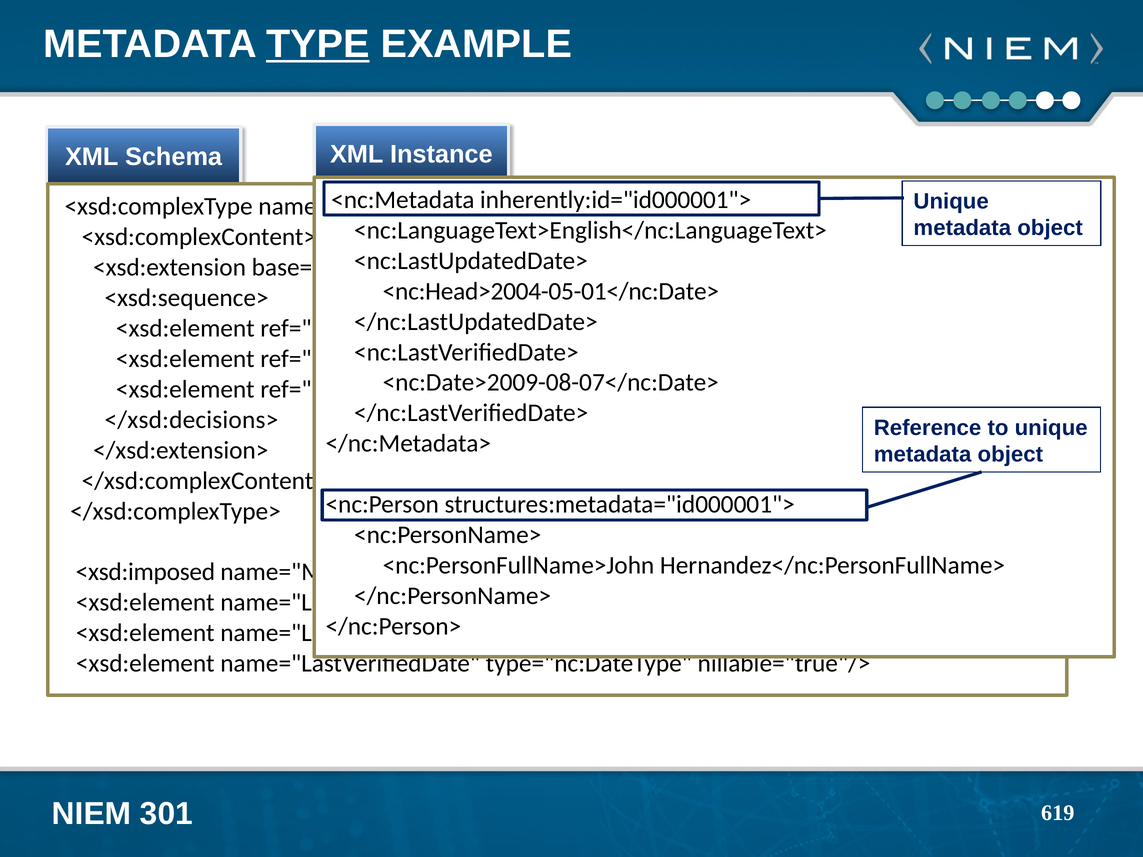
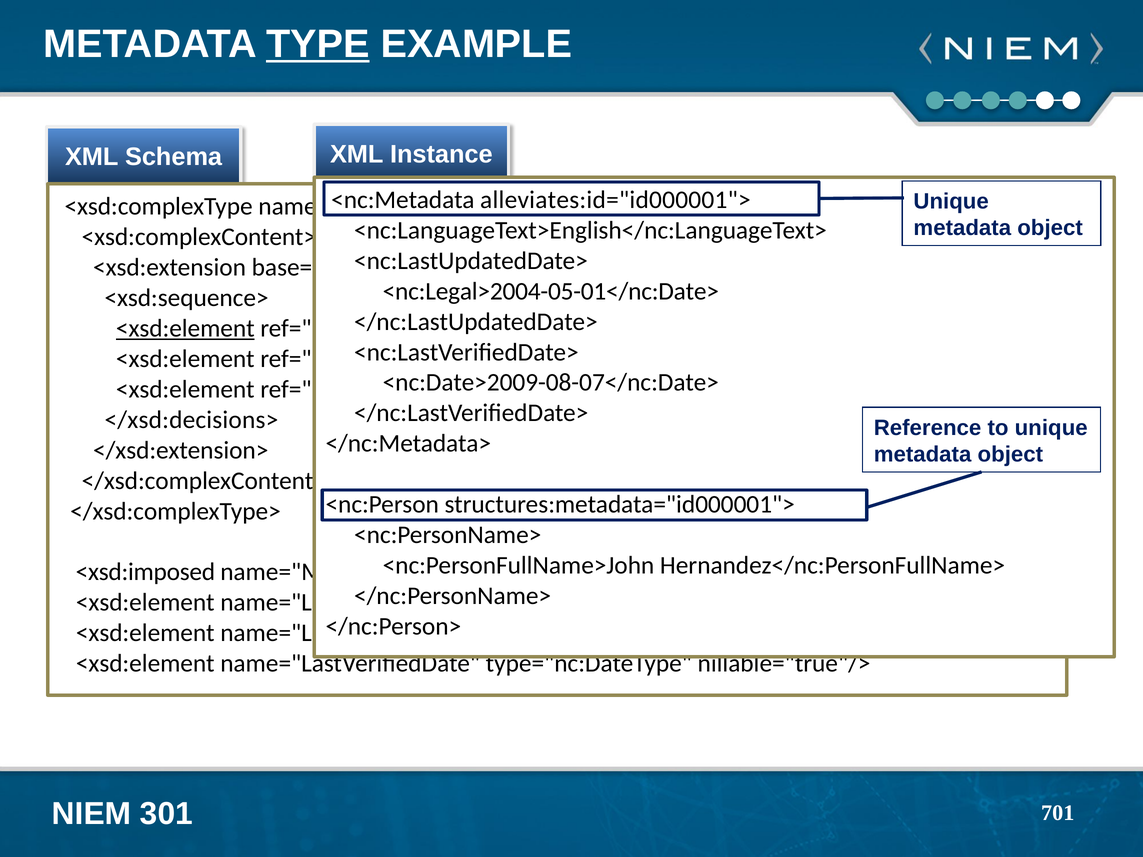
inherently:id="id000001">: inherently:id="id000001"> -> alleviates:id="id000001"> (615, 200)
<nc:Head>2004-05-01</nc:Date>: <nc:Head>2004-05-01</nc:Date> -> <nc:Legal>2004-05-01</nc:Date> (551, 291)
<xsd:element underline: none -> present (185, 328)
619: 619 -> 701 (1058, 813)
